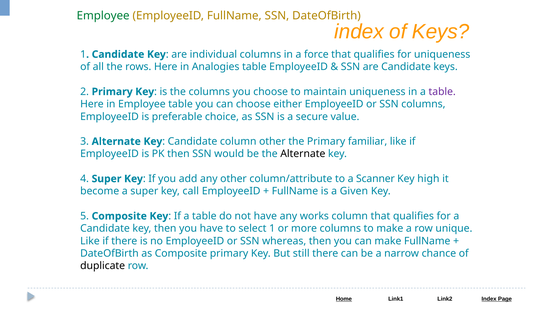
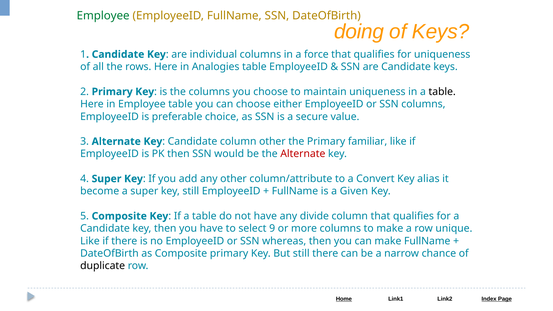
index: index -> doing (359, 32)
table colour: purple -> black (442, 92)
Alternate colour: black -> red (303, 154)
Scanner: Scanner -> Convert (375, 179)
high: high -> alias (428, 179)
key call: call -> still (191, 191)
works: works -> divide (314, 216)
select 1: 1 -> 9 (272, 229)
